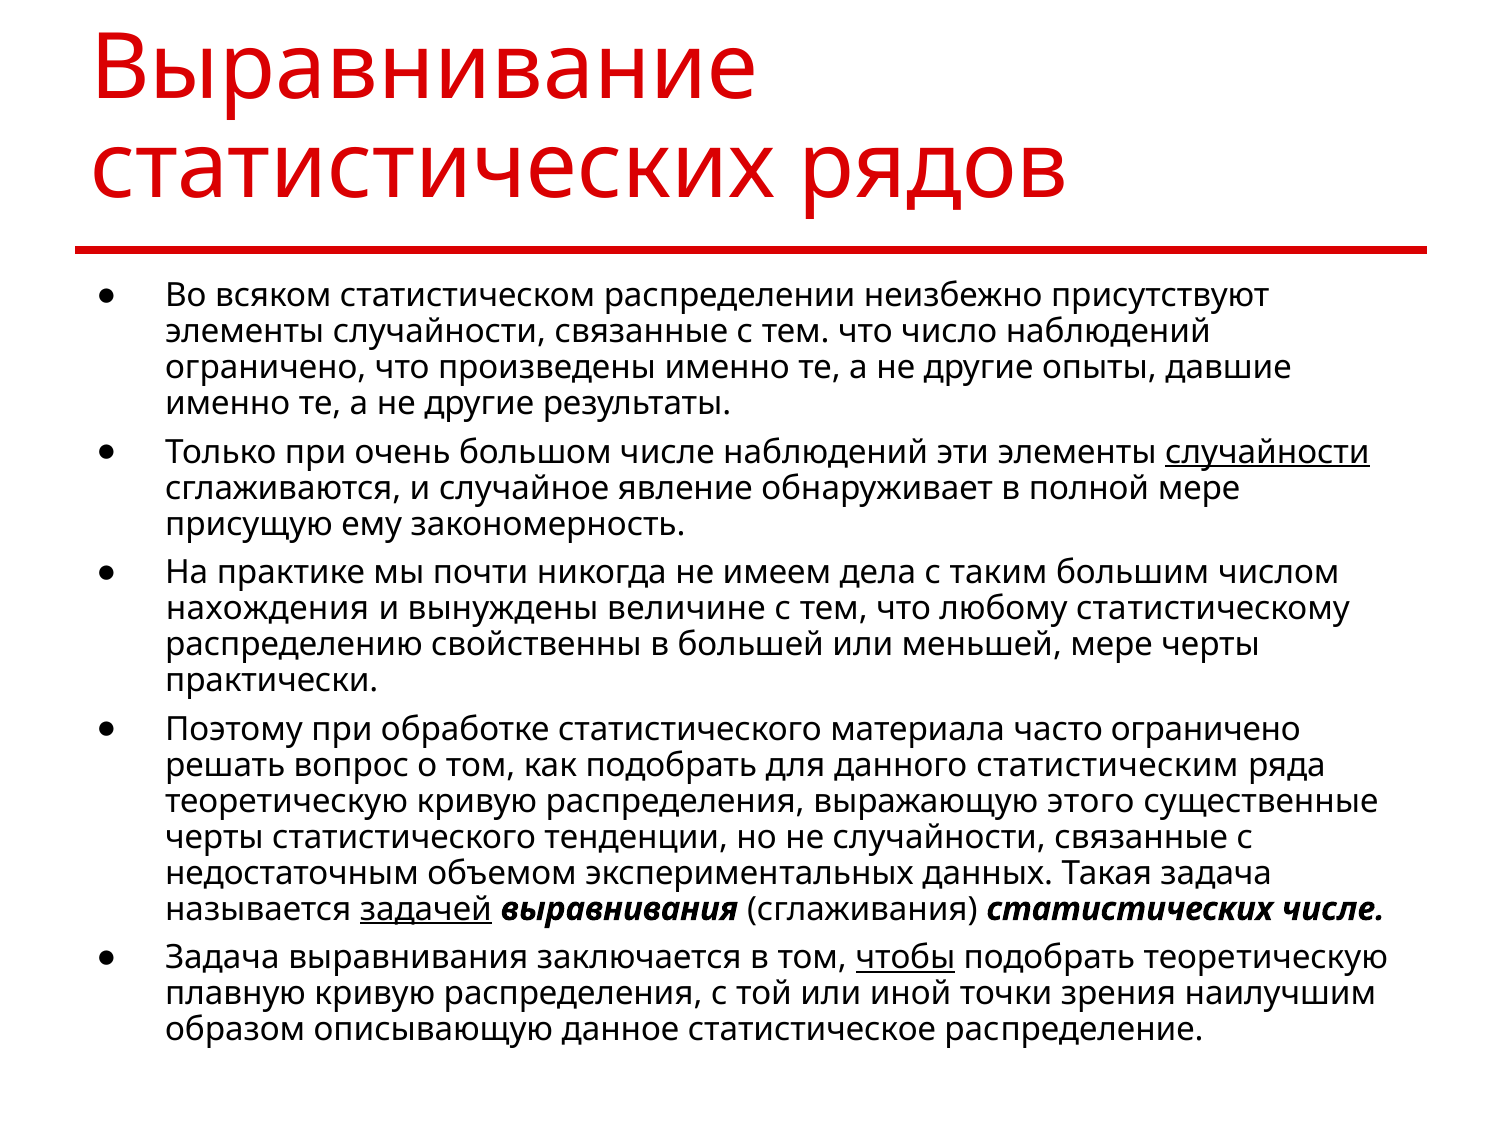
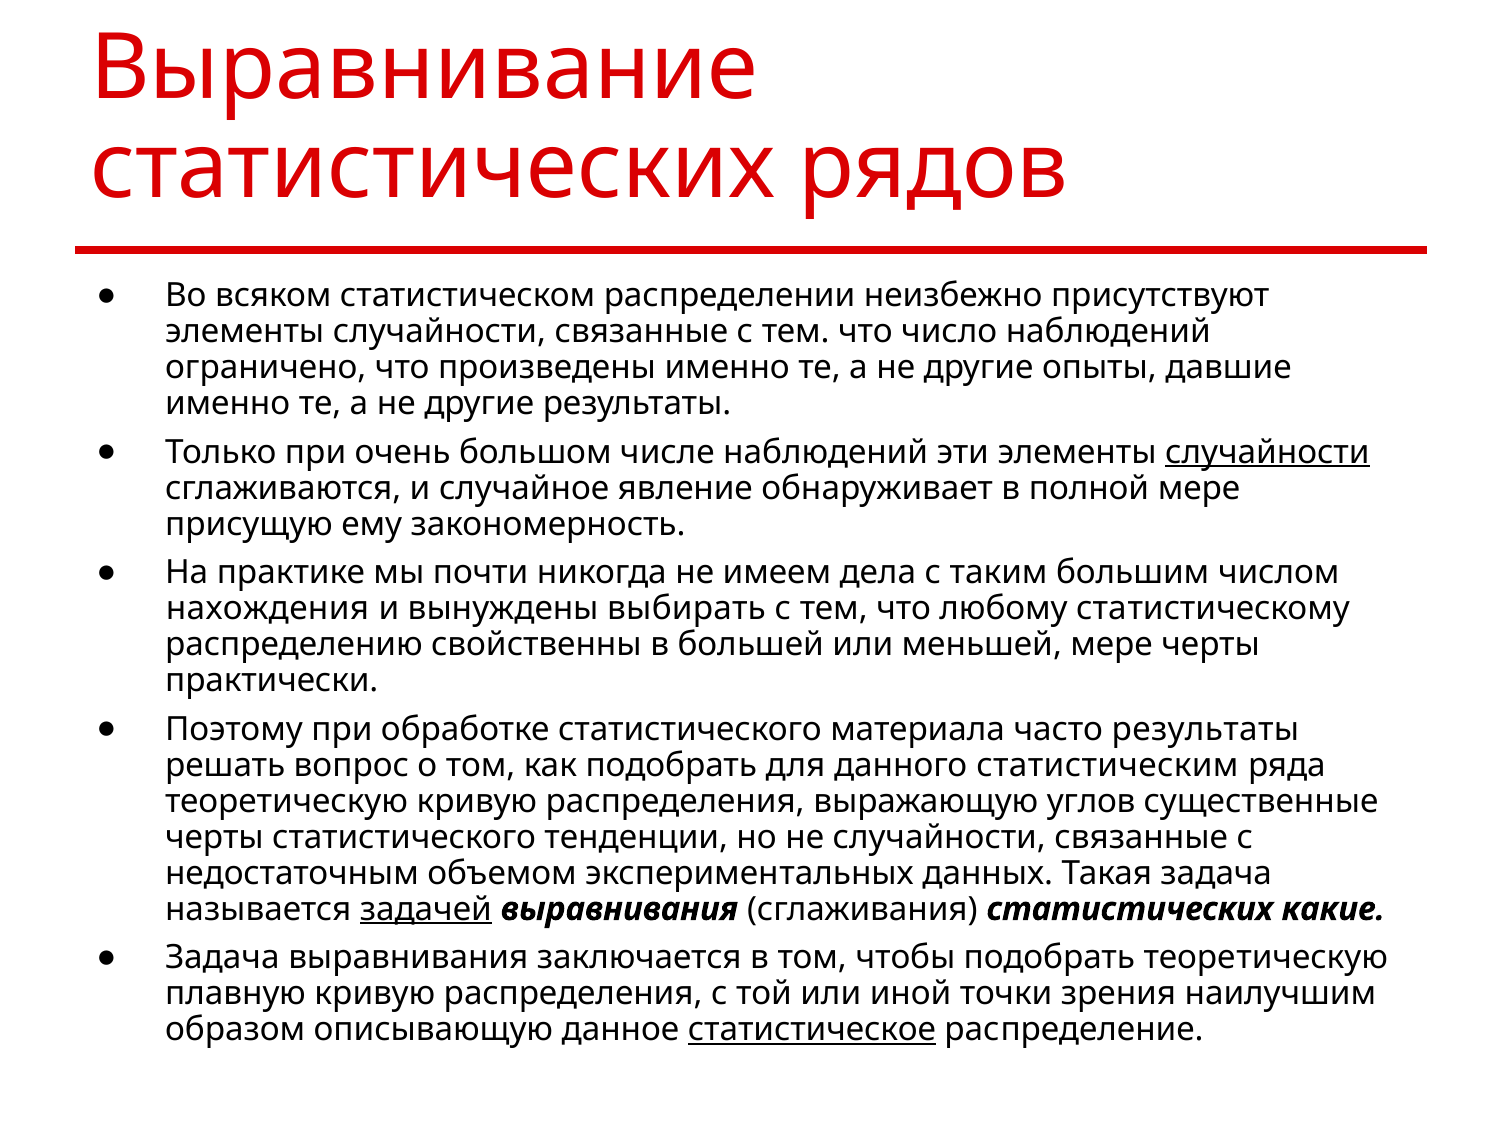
величине: величине -> выбирать (687, 609)
часто ограничено: ограничено -> результаты (1205, 729)
этого: этого -> углов (1091, 801)
статистических числе: числе -> какие (1333, 909)
чтобы underline: present -> none (905, 958)
статистическое underline: none -> present (812, 1030)
